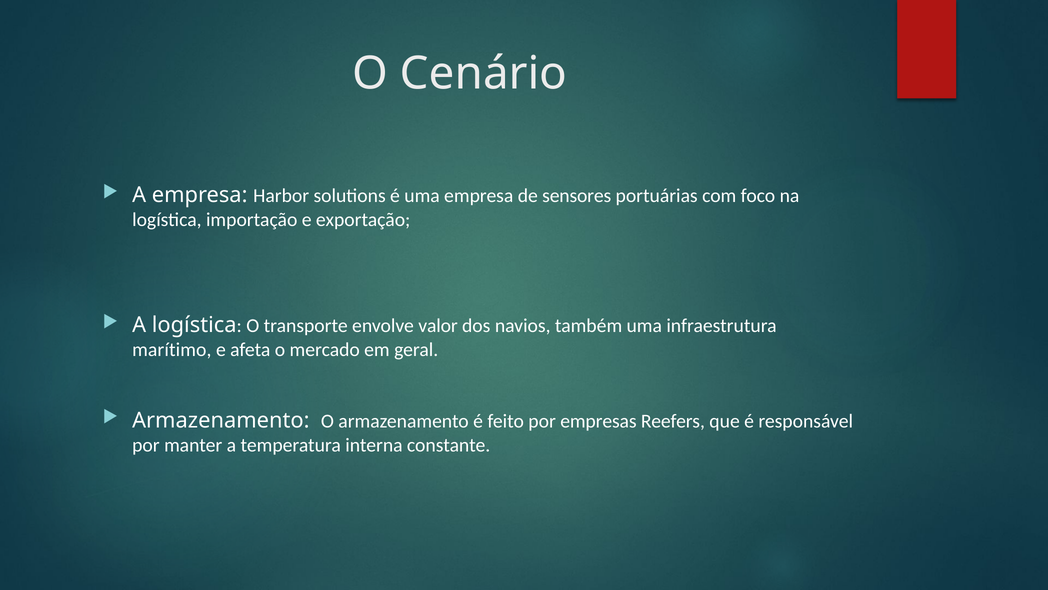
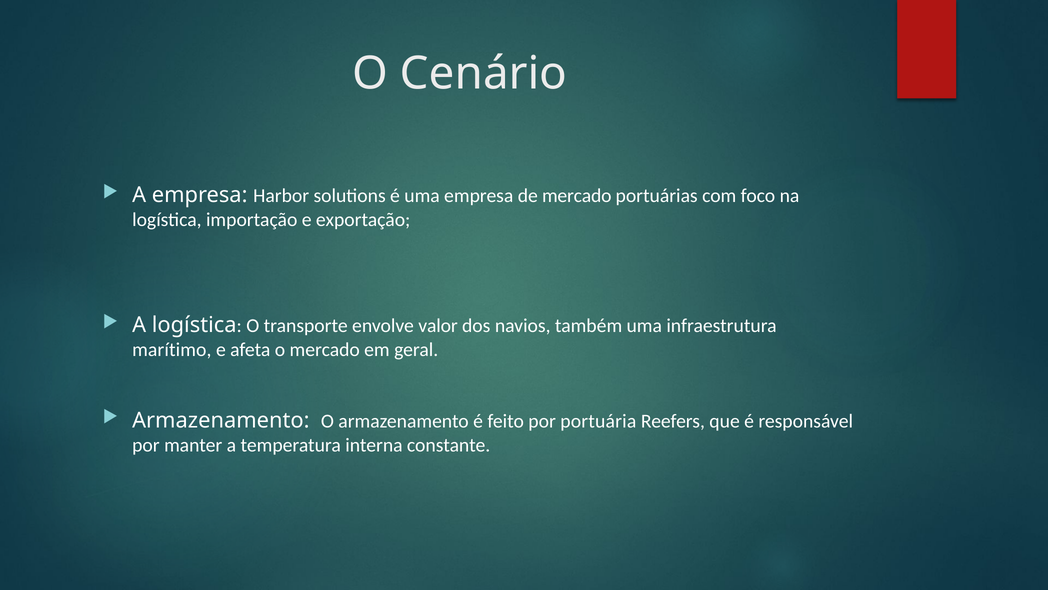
de sensores: sensores -> mercado (577, 196)
empresas: empresas -> portuária (598, 421)
